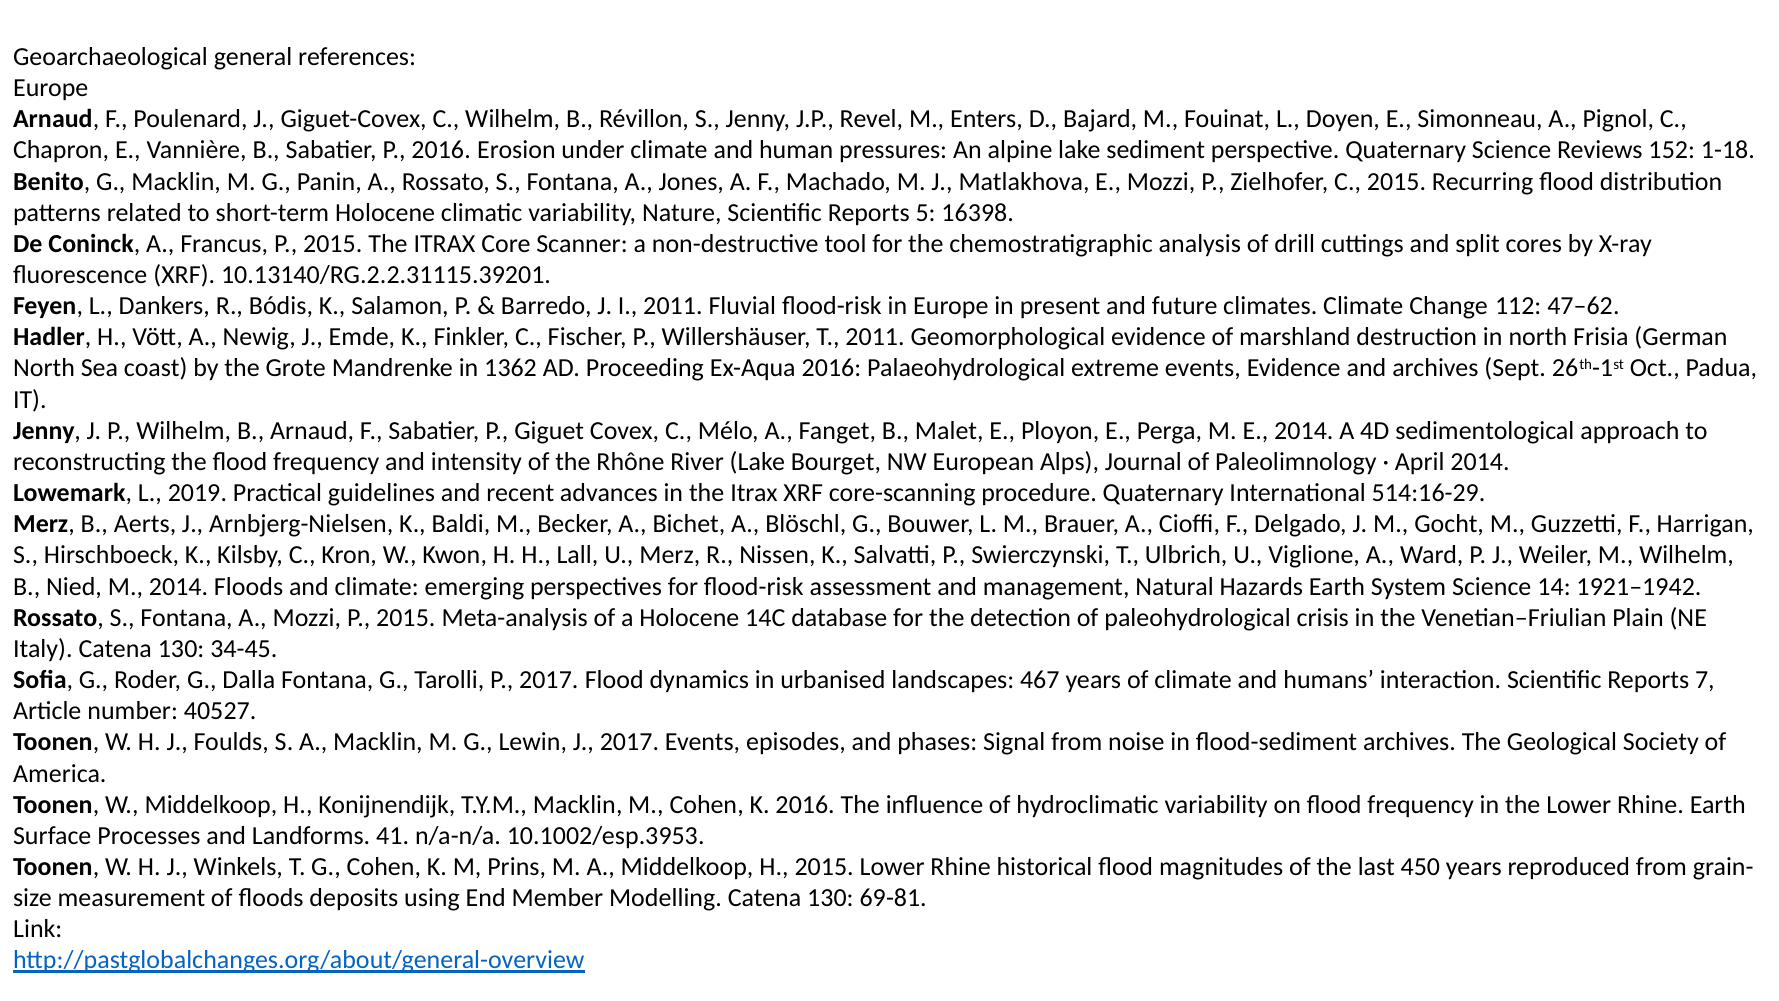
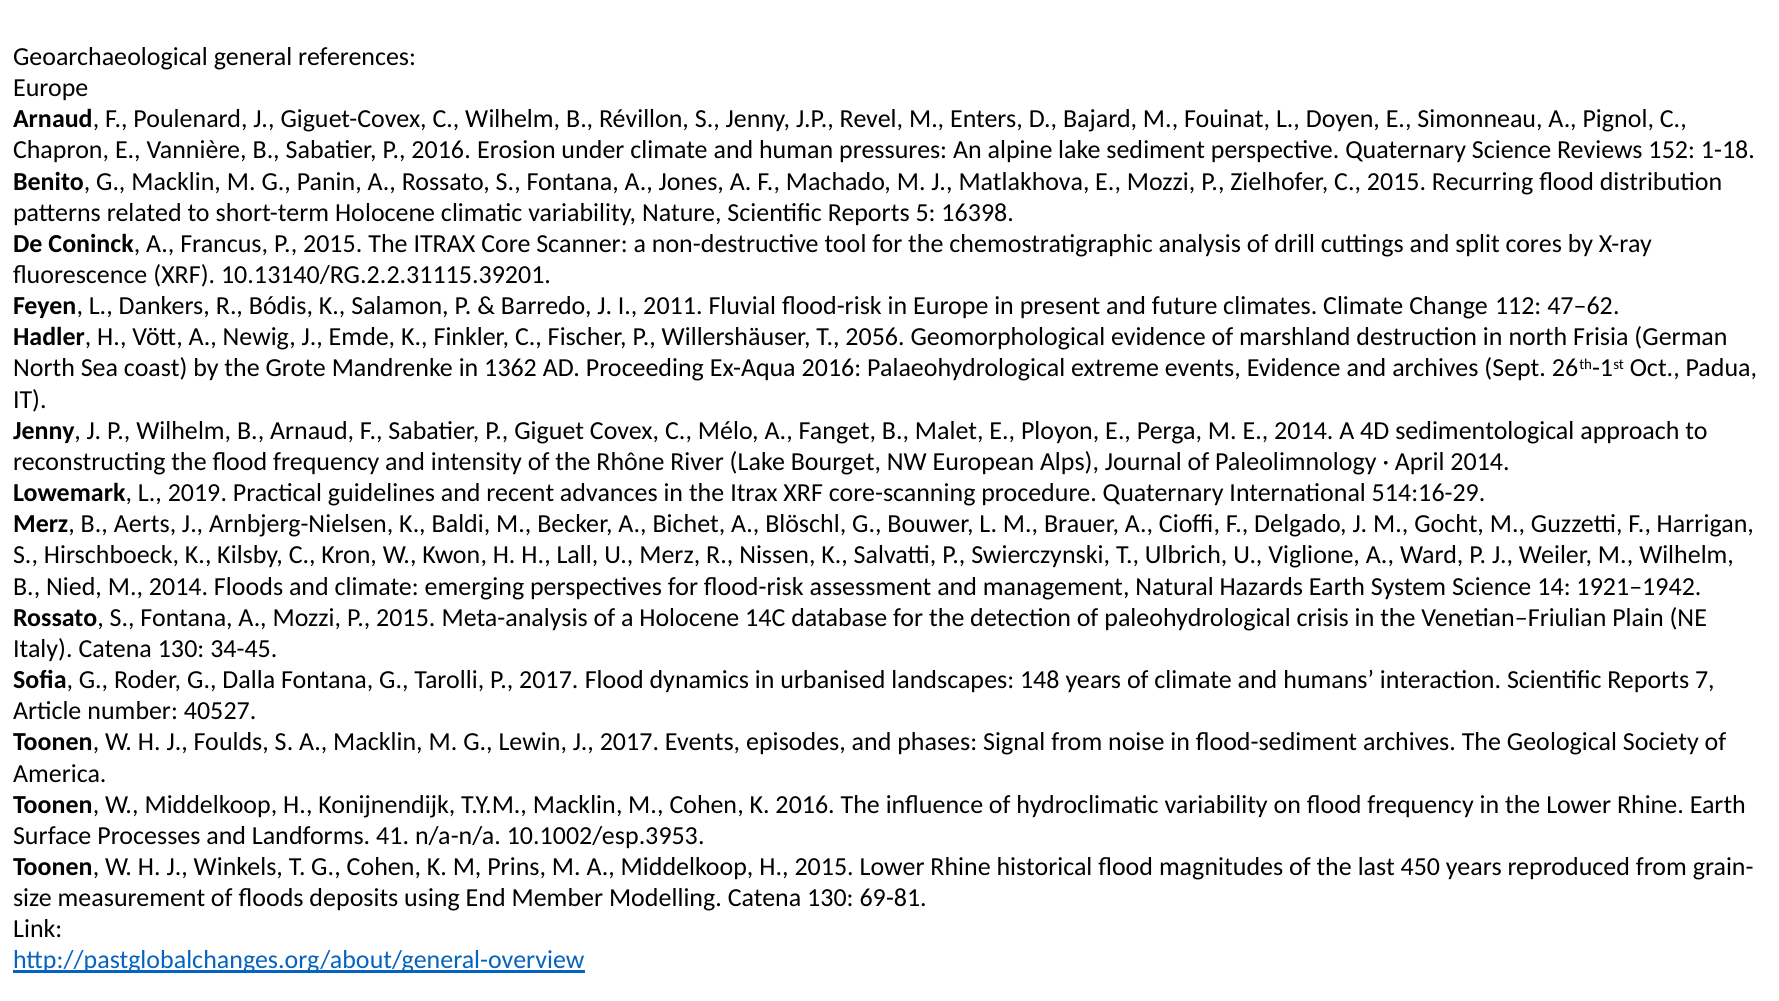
T 2011: 2011 -> 2056 (875, 337)
467: 467 -> 148 (1040, 680)
